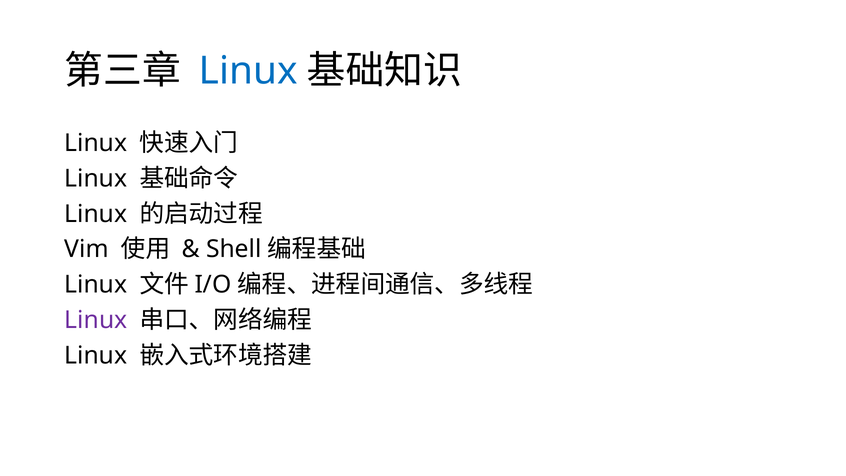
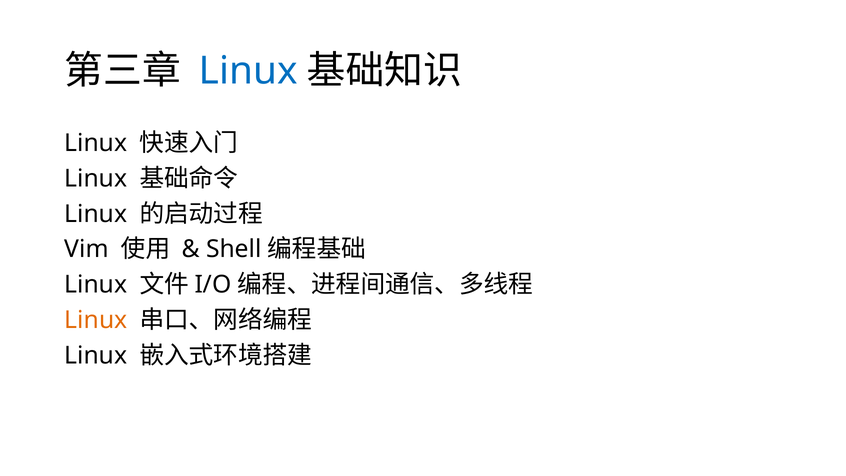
Linux colour: purple -> orange (96, 320)
